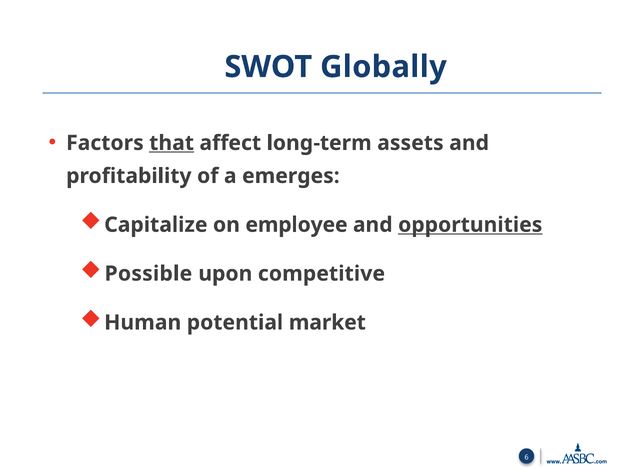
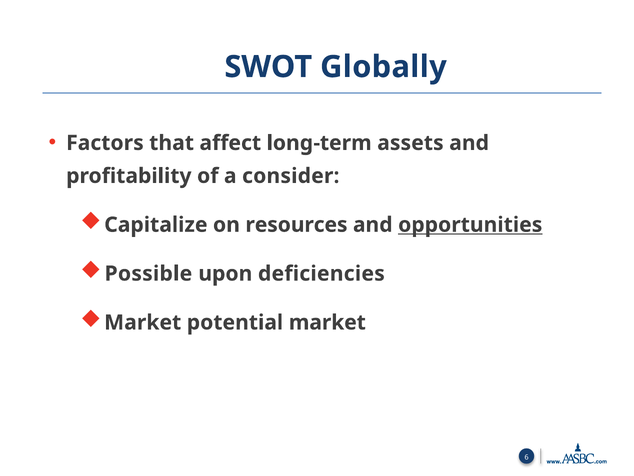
that underline: present -> none (172, 143)
emerges: emerges -> consider (291, 176)
employee: employee -> resources (296, 225)
competitive: competitive -> deficiencies (321, 273)
Human: Human -> Market (143, 322)
